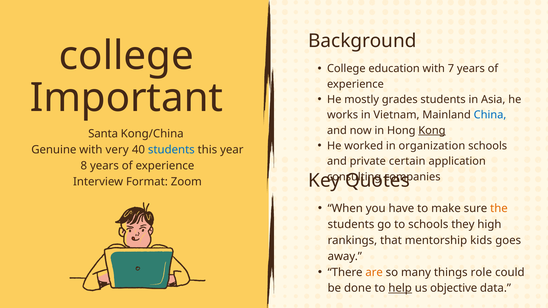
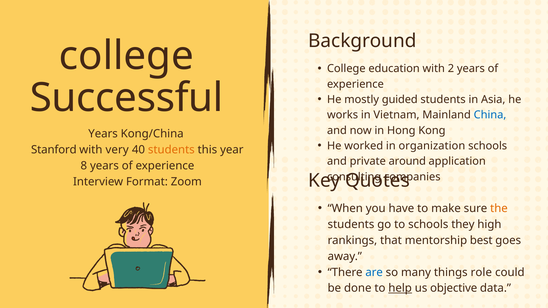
7: 7 -> 2 (451, 69)
Important: Important -> Successful (127, 98)
grades: grades -> guided (400, 100)
Kong underline: present -> none (432, 130)
Santa: Santa -> Years (103, 134)
Genuine: Genuine -> Stanford (54, 150)
students colour: blue -> orange (171, 150)
certain: certain -> around (407, 161)
kids: kids -> best (481, 241)
are colour: orange -> blue (374, 272)
